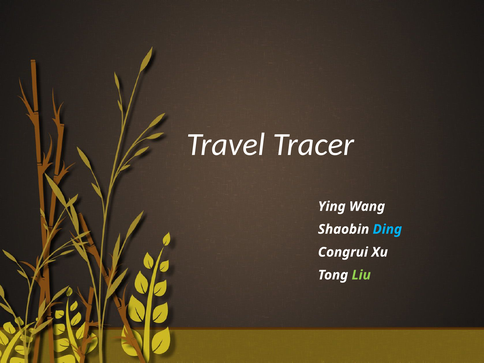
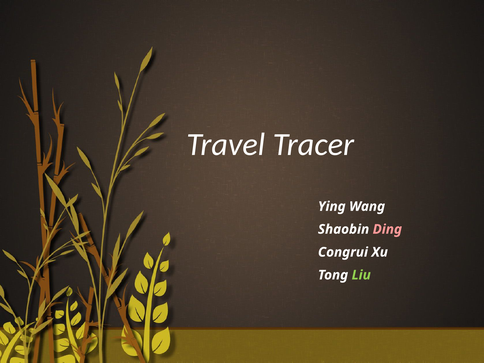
Ding colour: light blue -> pink (387, 229)
